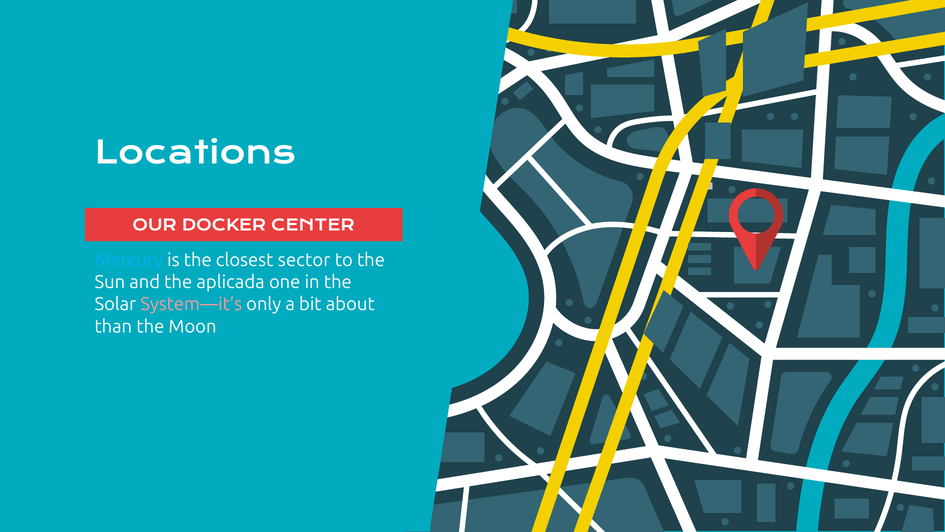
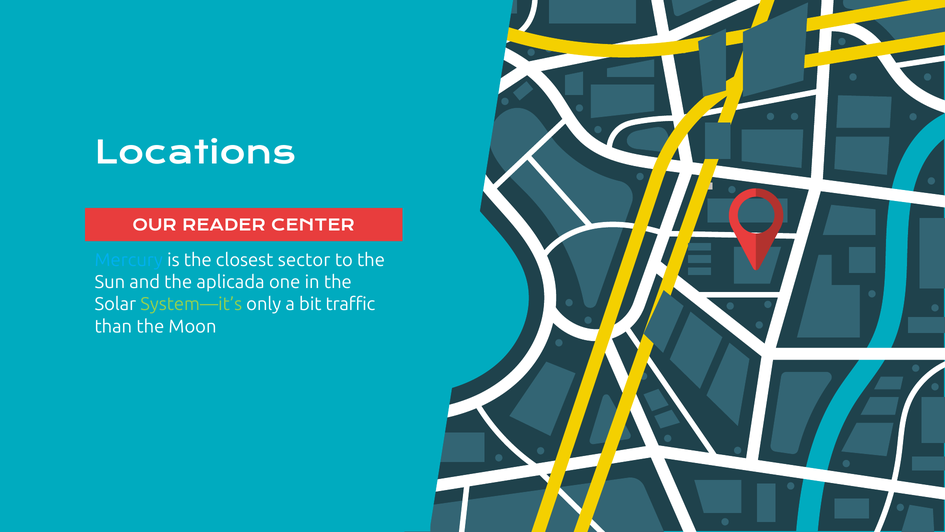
DOCKER: DOCKER -> READER (224, 226)
System—it’s colour: pink -> light green (191, 304)
about: about -> traffic (350, 304)
